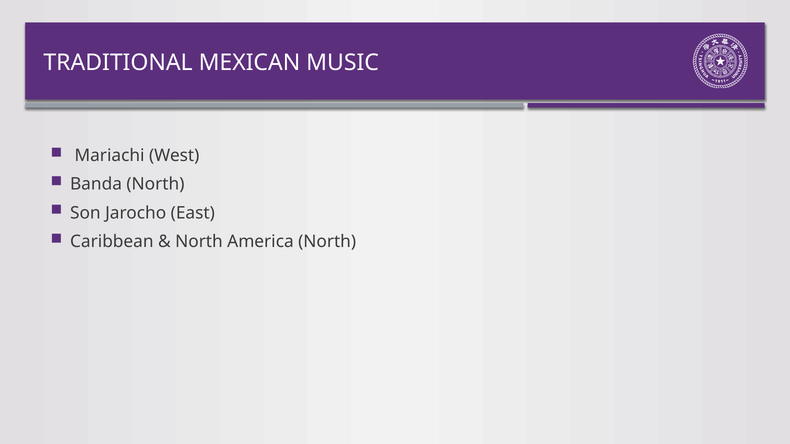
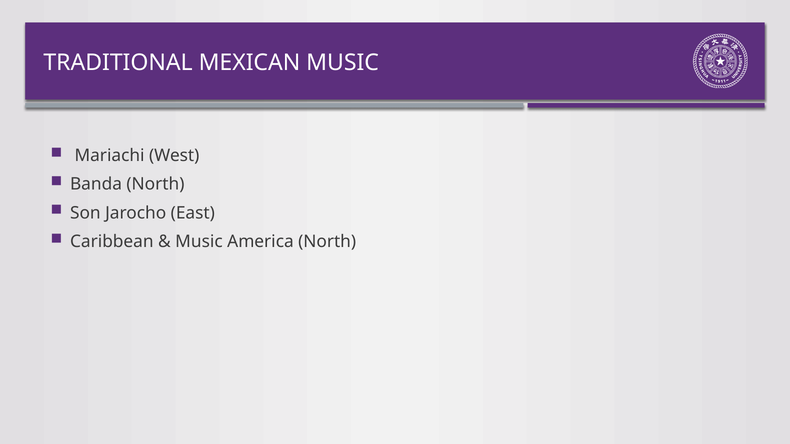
North: North -> Music (199, 242)
